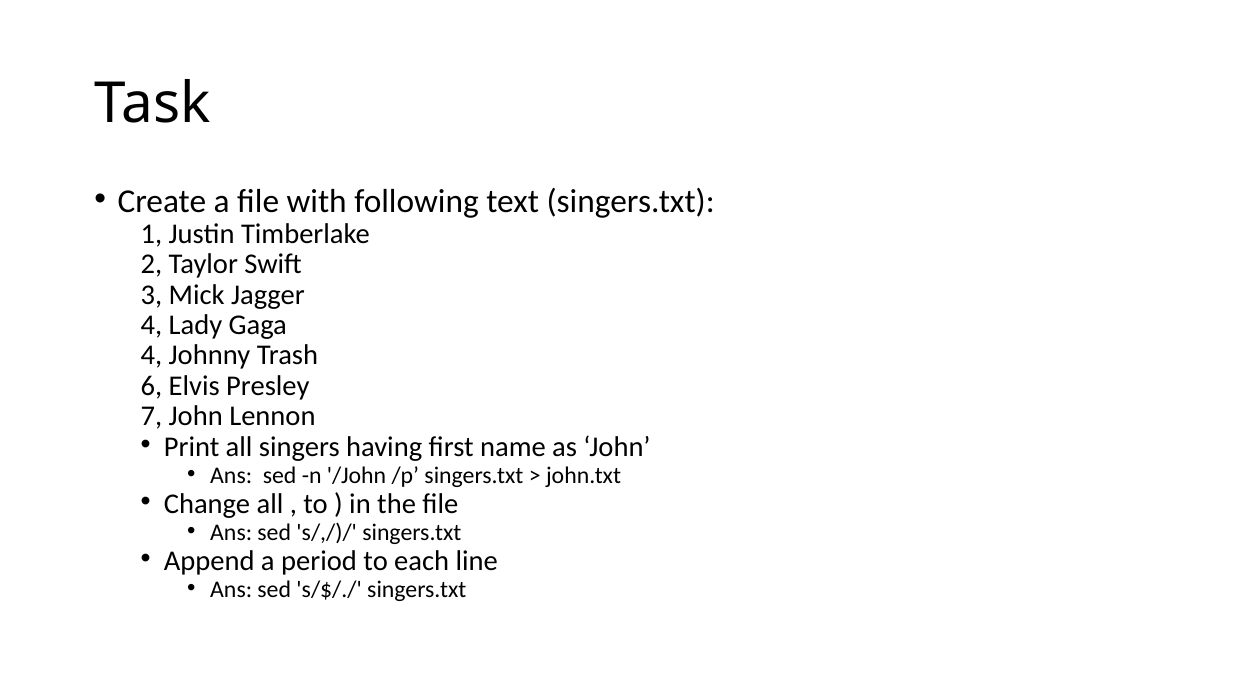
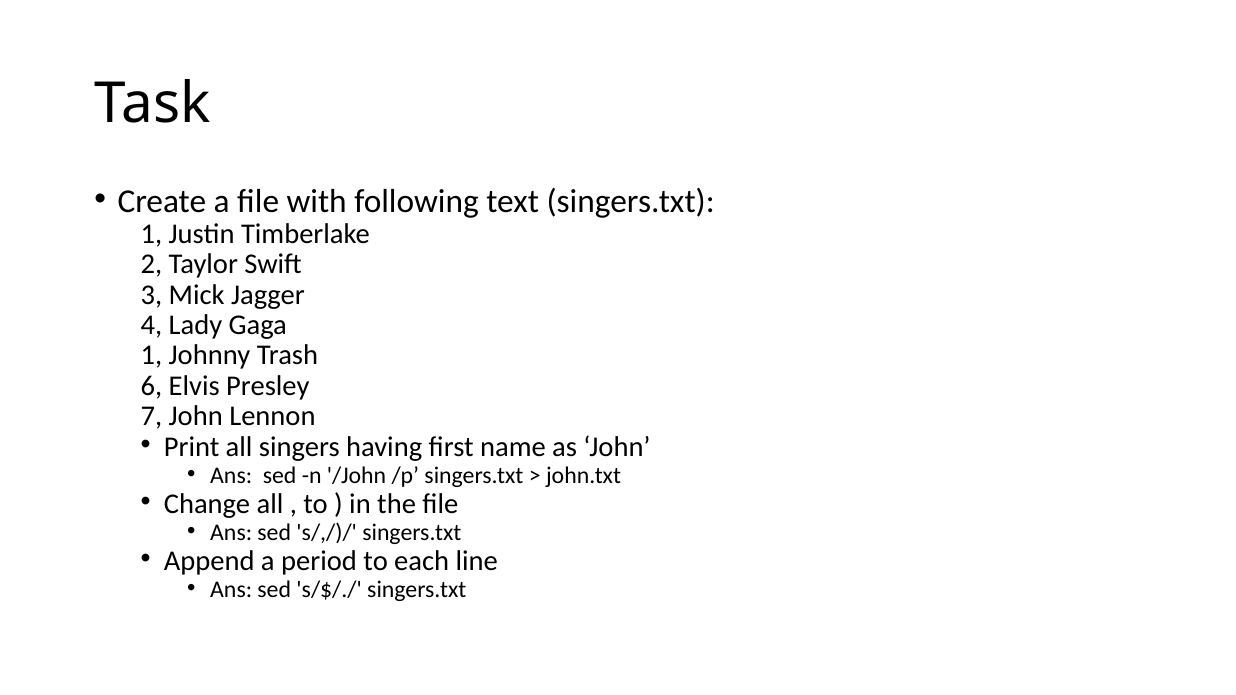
4: 4 -> 1 (151, 356)
